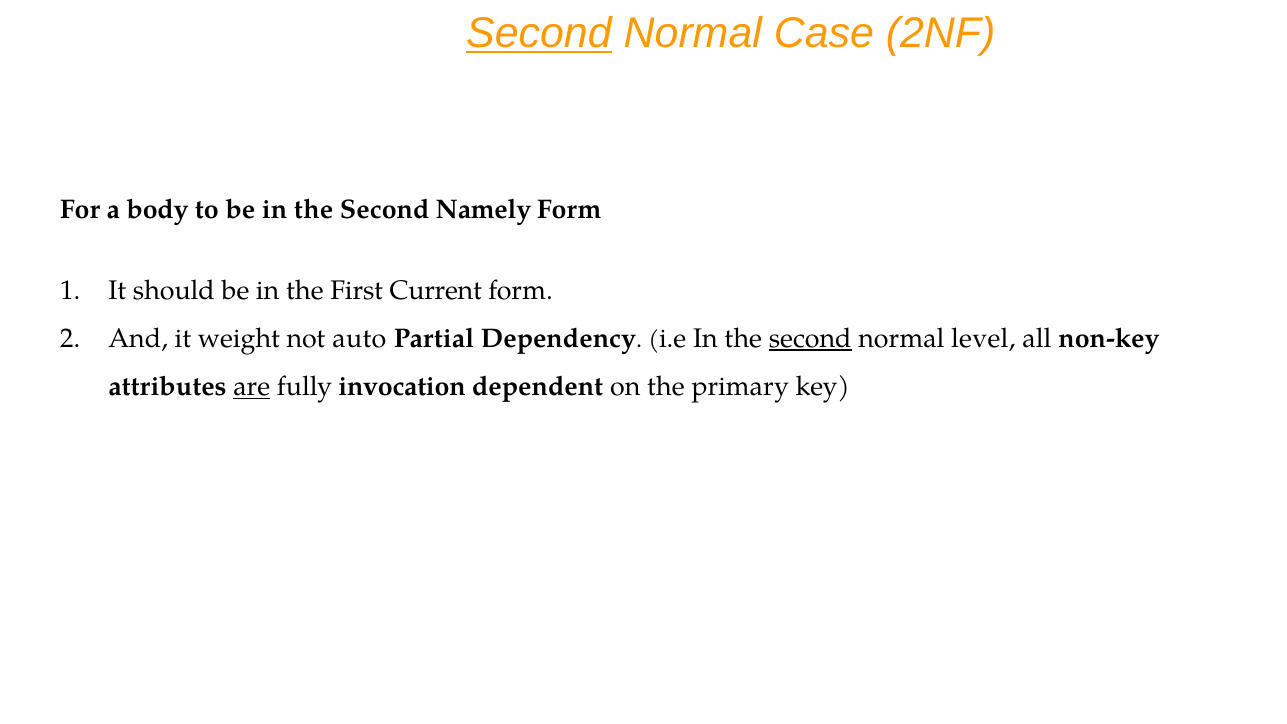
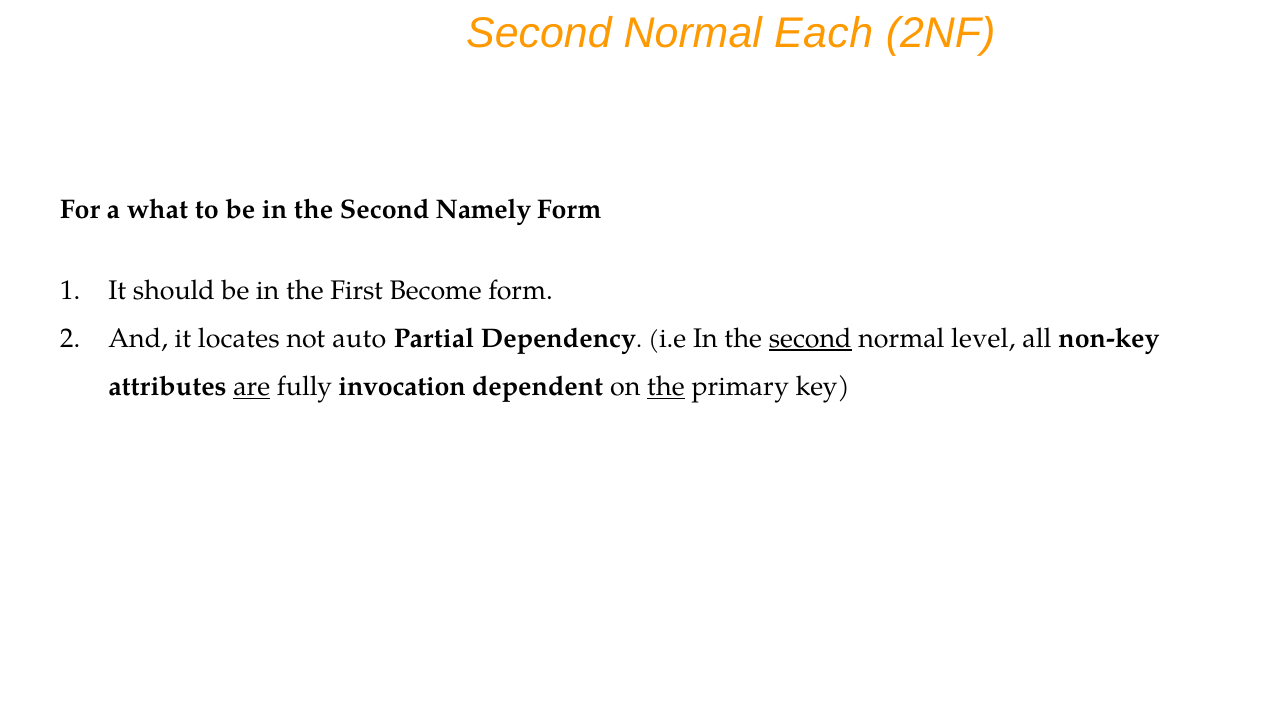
Second underline: present -> none (539, 33)
Case: Case -> Each (824, 33)
body: body -> what (157, 210)
Current: Current -> Become (436, 290)
weight: weight -> locates (239, 339)
the underline: none -> present (666, 387)
